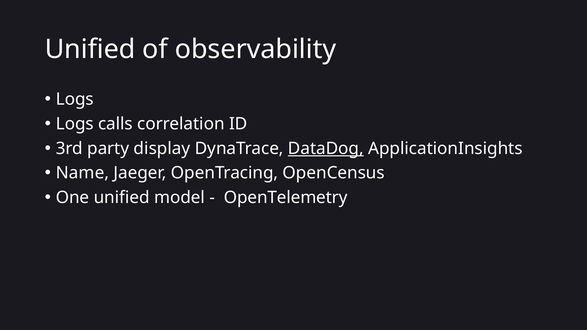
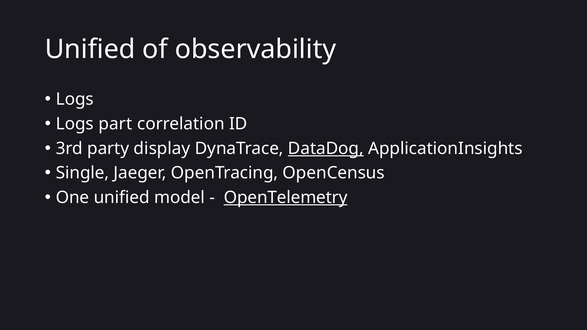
calls: calls -> part (115, 124)
Name: Name -> Single (82, 173)
OpenTelemetry underline: none -> present (286, 198)
